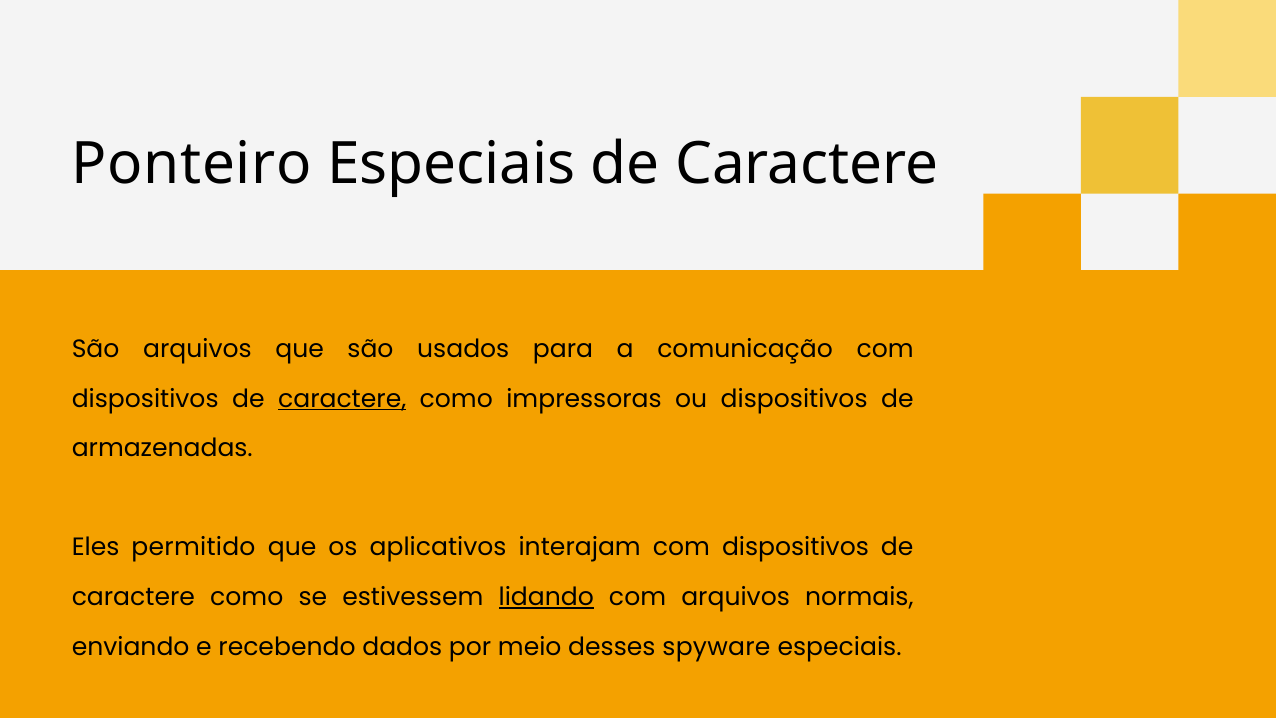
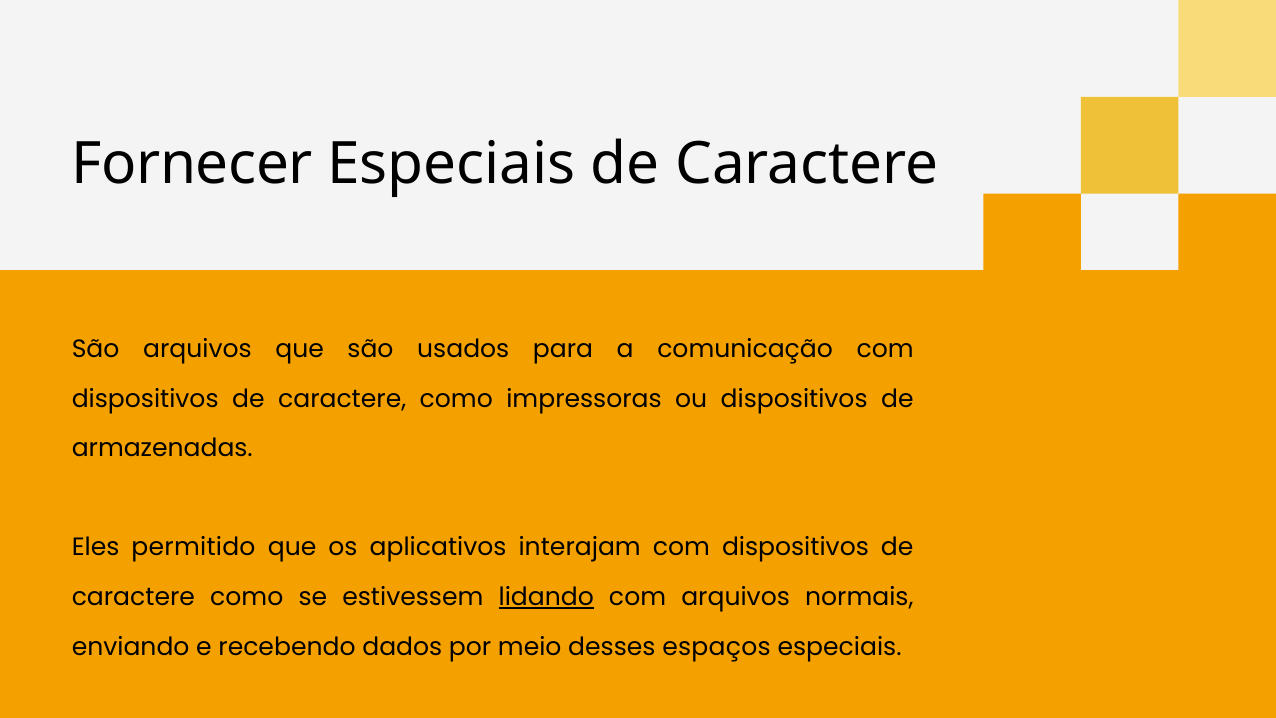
Ponteiro: Ponteiro -> Fornecer (192, 164)
caractere underline: present -> none (342, 399)
spyware: spyware -> espaços (716, 647)
